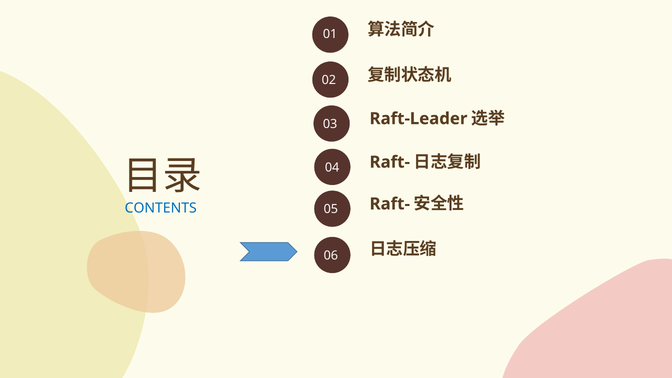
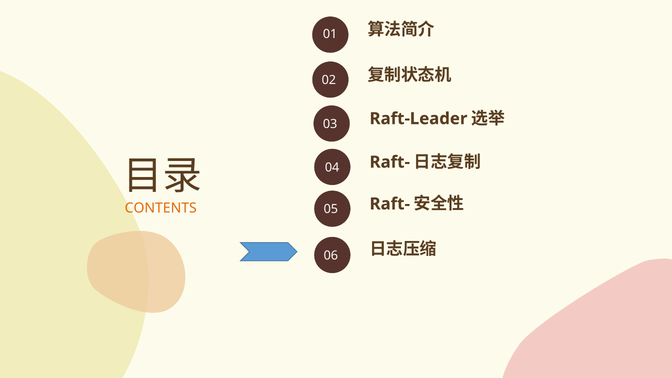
CONTENTS colour: blue -> orange (161, 208)
